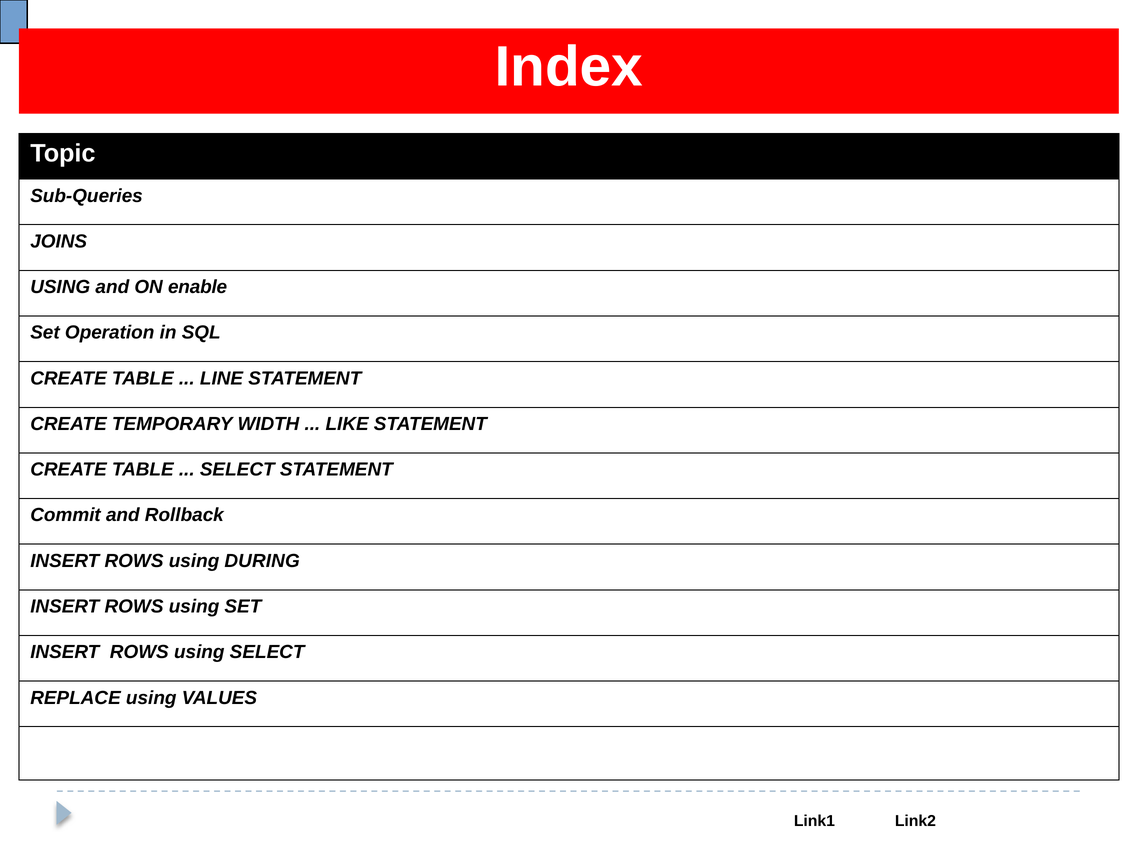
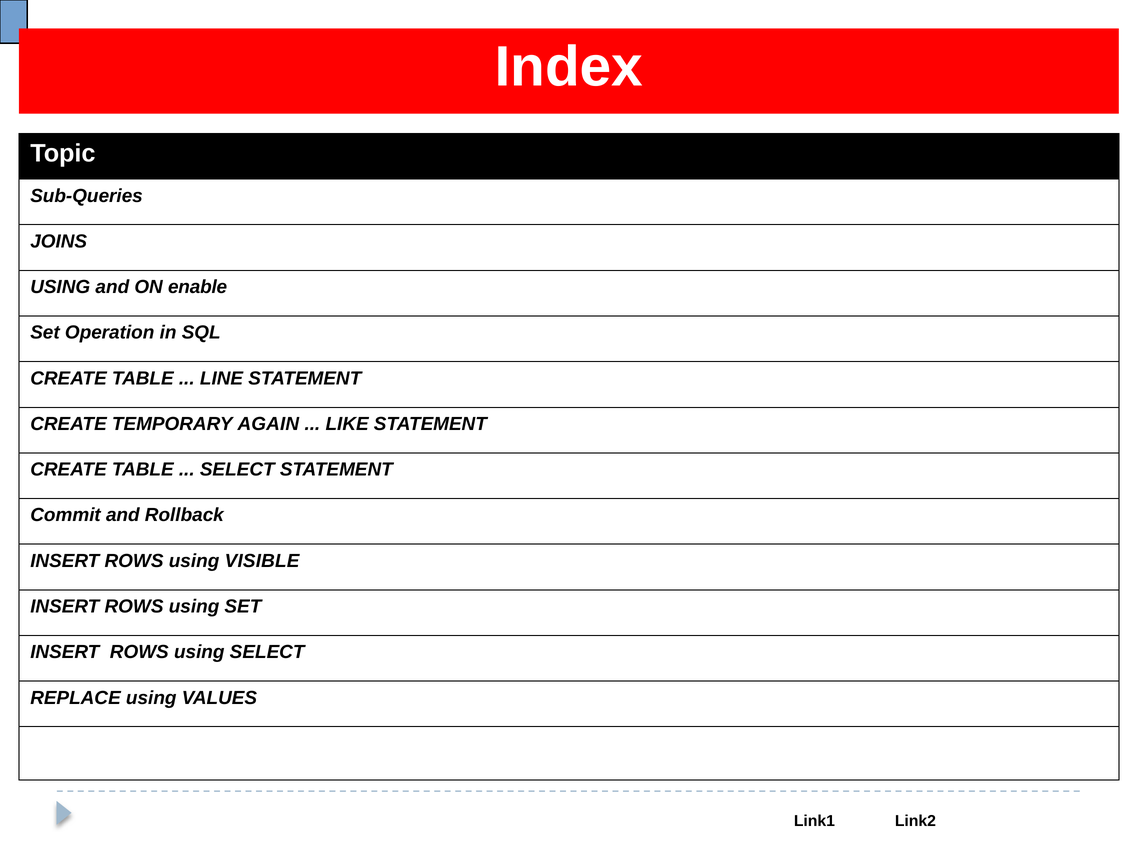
WIDTH: WIDTH -> AGAIN (268, 424)
DURING: DURING -> VISIBLE (262, 561)
